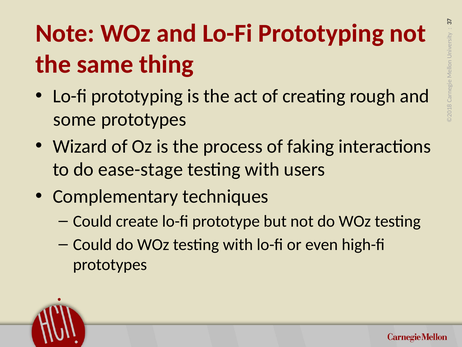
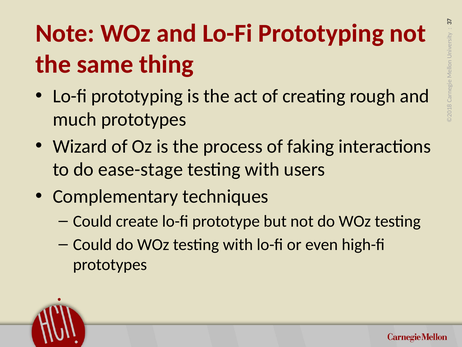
some: some -> much (75, 119)
